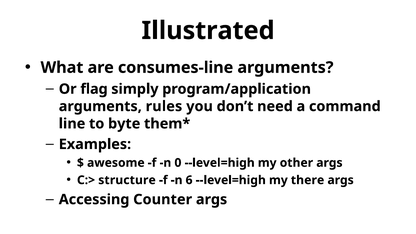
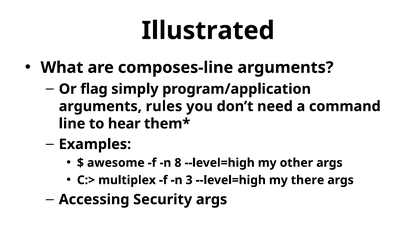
consumes-line: consumes-line -> composes-line (176, 68)
byte: byte -> hear (124, 124)
0: 0 -> 8 (178, 163)
structure: structure -> multiplex (127, 180)
6: 6 -> 3 (189, 180)
Counter: Counter -> Security (163, 199)
